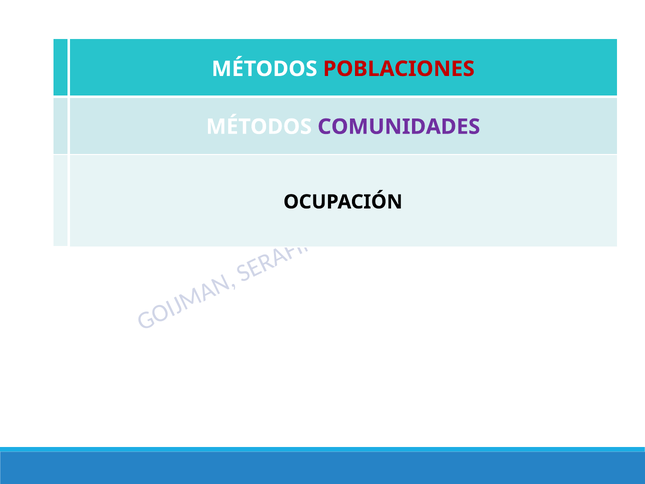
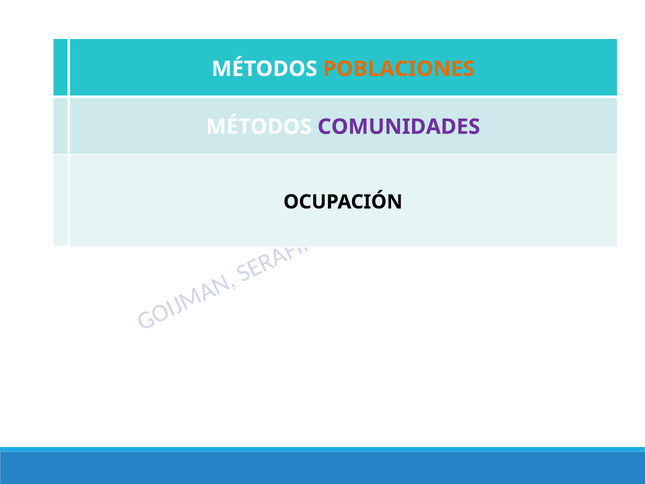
POBLACIONES colour: red -> orange (399, 69)
